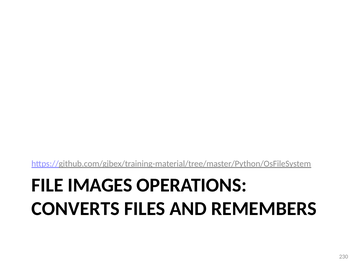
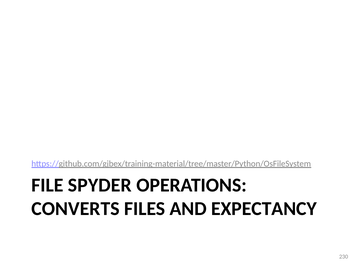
IMAGES: IMAGES -> SPYDER (100, 185)
REMEMBERS: REMEMBERS -> EXPECTANCY (264, 209)
